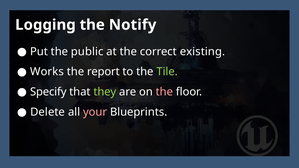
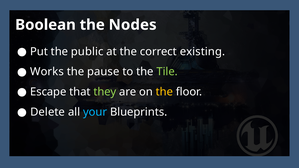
Logging: Logging -> Boolean (45, 25)
Notify: Notify -> Nodes (133, 25)
report: report -> pause (103, 72)
Specify: Specify -> Escape (48, 92)
the colour: pink -> yellow (164, 92)
your colour: pink -> light blue (95, 112)
